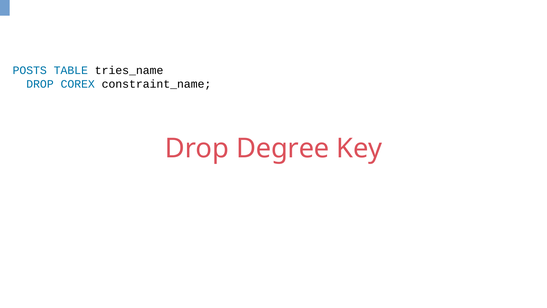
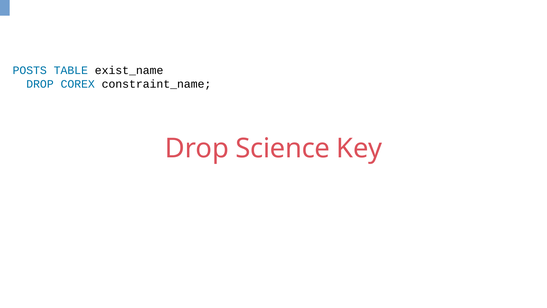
tries_name: tries_name -> exist_name (129, 70)
Degree: Degree -> Science (283, 148)
